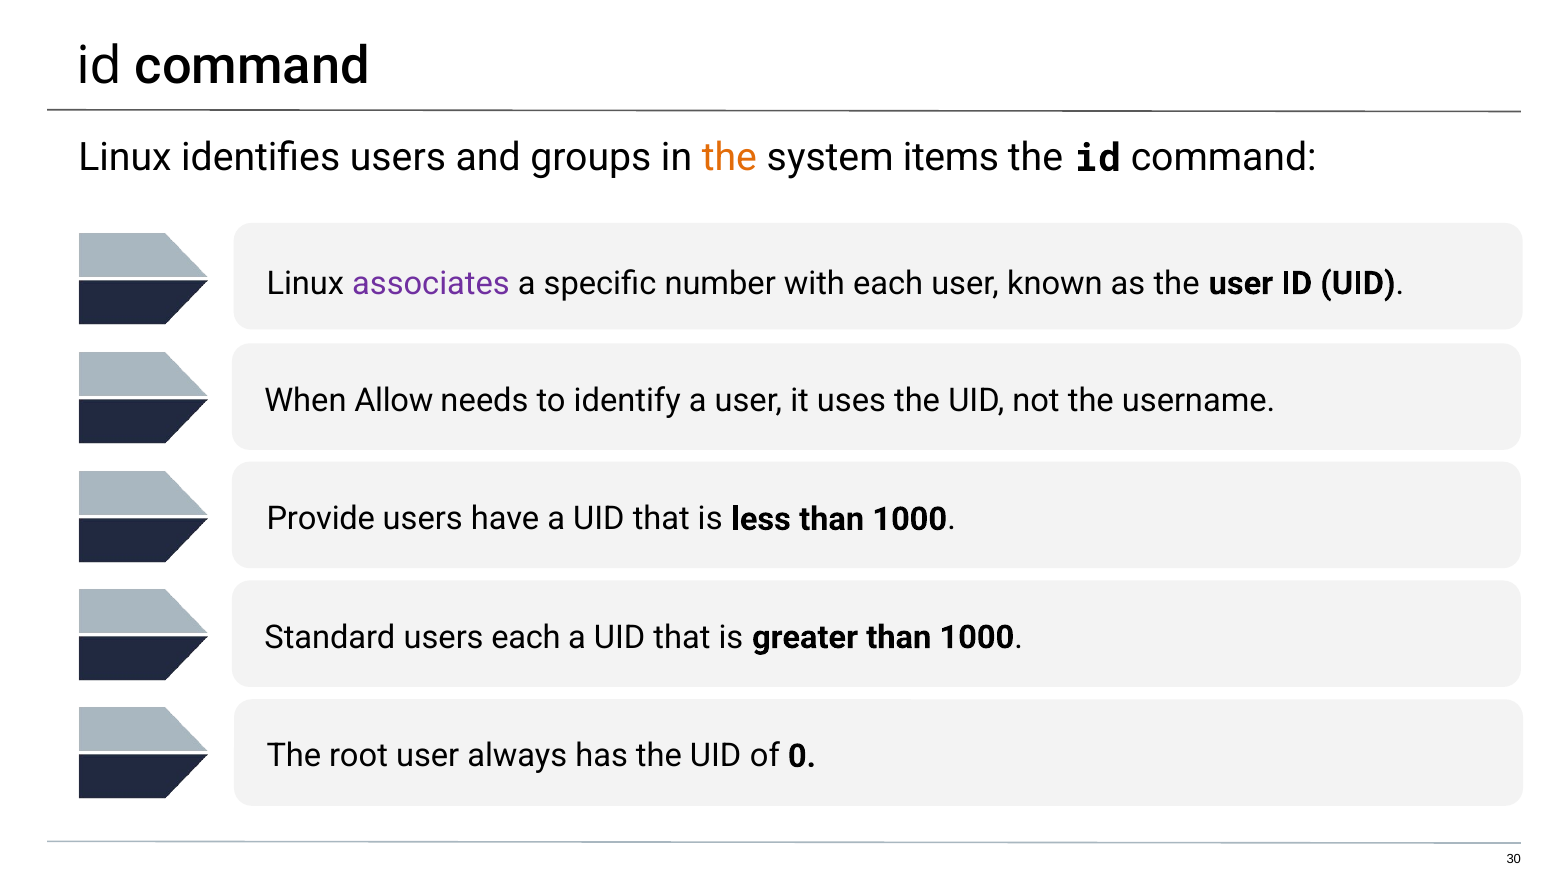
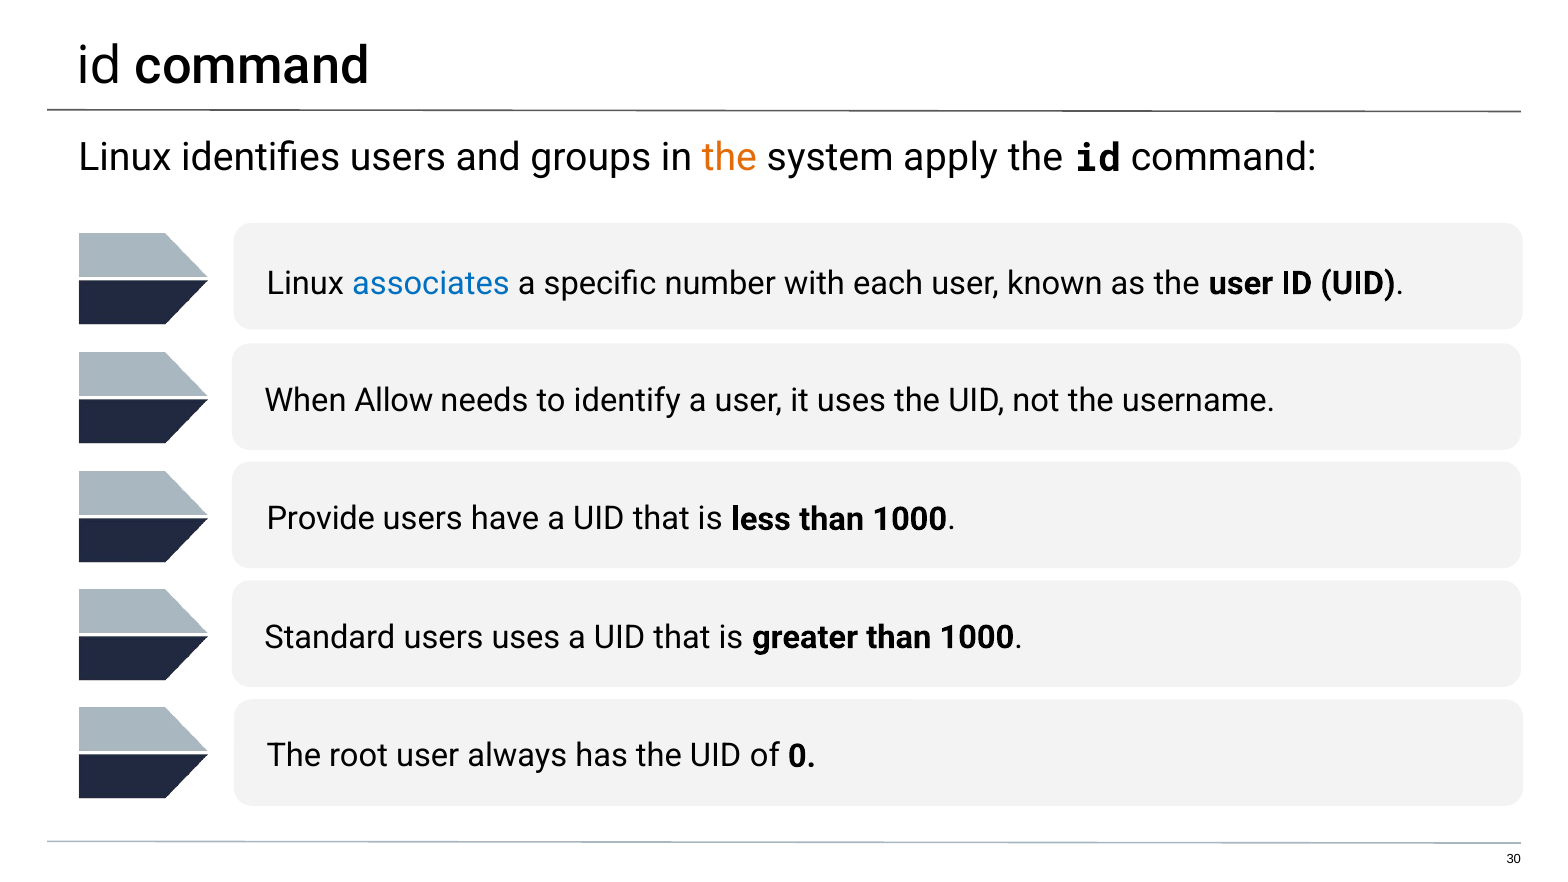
items: items -> apply (951, 158)
associates colour: purple -> blue (431, 283)
users each: each -> uses (526, 637)
